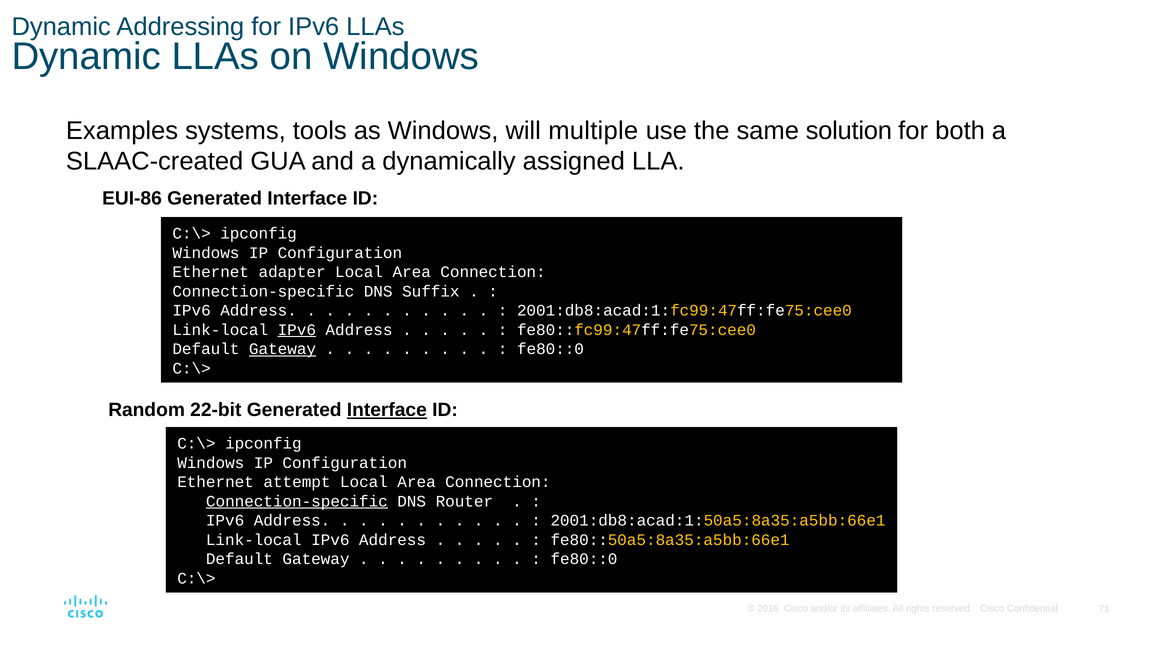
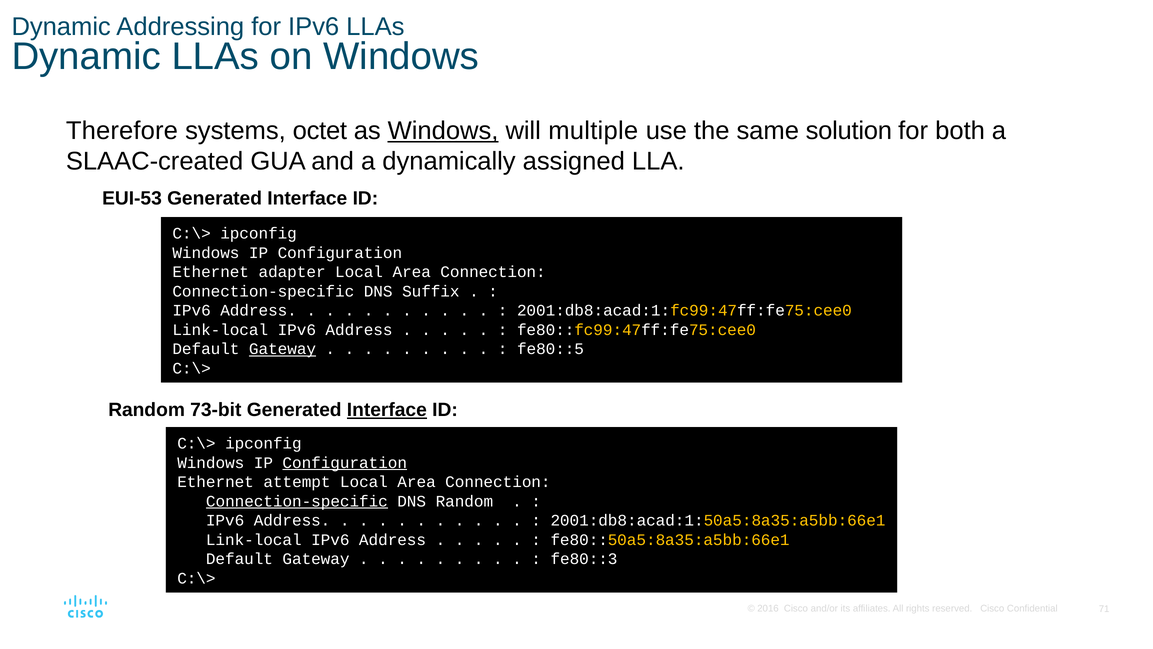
Examples: Examples -> Therefore (122, 131)
tools: tools -> octet (320, 131)
Windows underline: none -> present (443, 131)
EUI-86: EUI-86 -> EUI-53 (132, 198)
IPv6 underline: present -> none (297, 330)
fe80::0: fe80::0 -> fe80::5 (551, 349)
22-bit: 22-bit -> 73-bit (216, 410)
Configuration underline: none -> present (345, 462)
DNS Router: Router -> Random (464, 501)
fe80::0: fe80::0 -> fe80::3 (584, 559)
